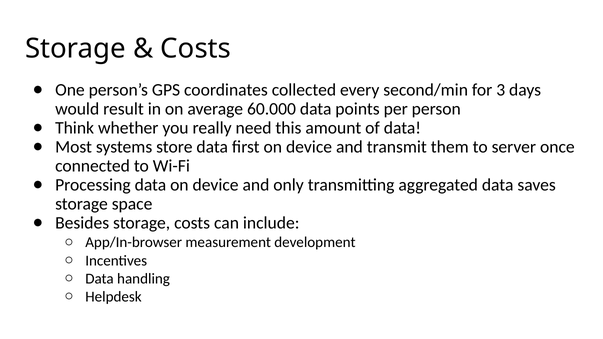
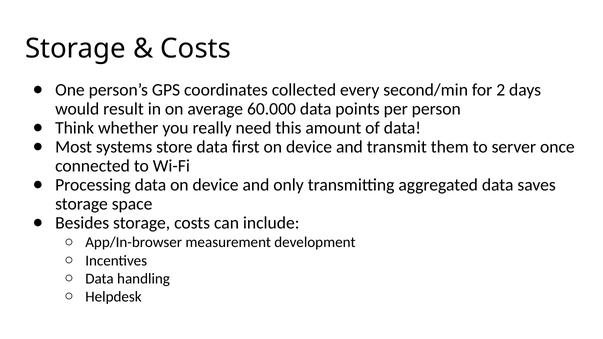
3: 3 -> 2 (501, 90)
